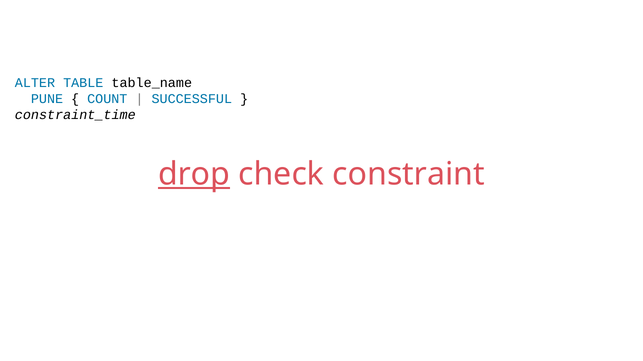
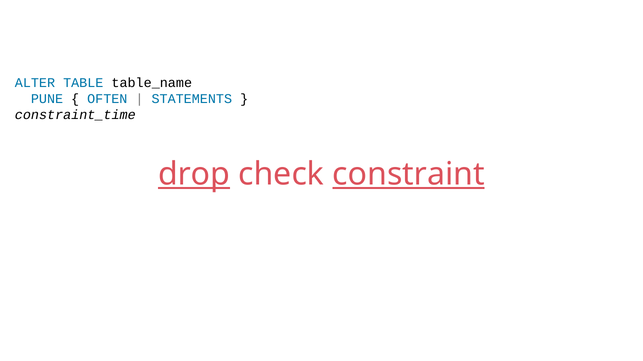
COUNT: COUNT -> OFTEN (107, 99)
SUCCESSFUL: SUCCESSFUL -> STATEMENTS (192, 99)
constraint underline: none -> present (409, 174)
